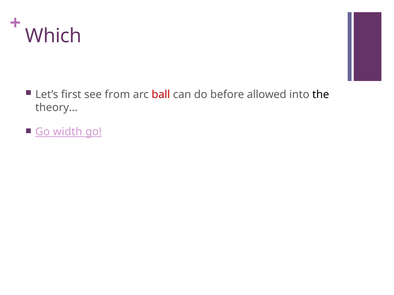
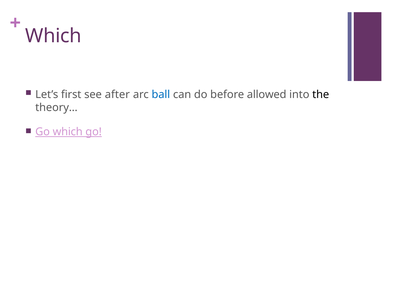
from: from -> after (117, 95)
ball colour: red -> blue (161, 95)
Go width: width -> which (68, 132)
